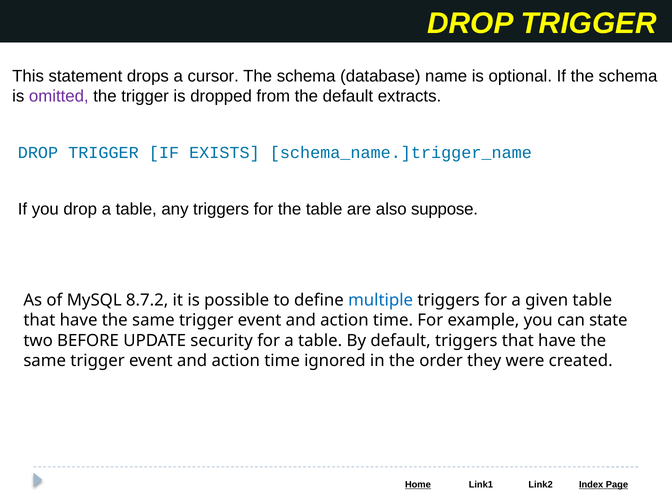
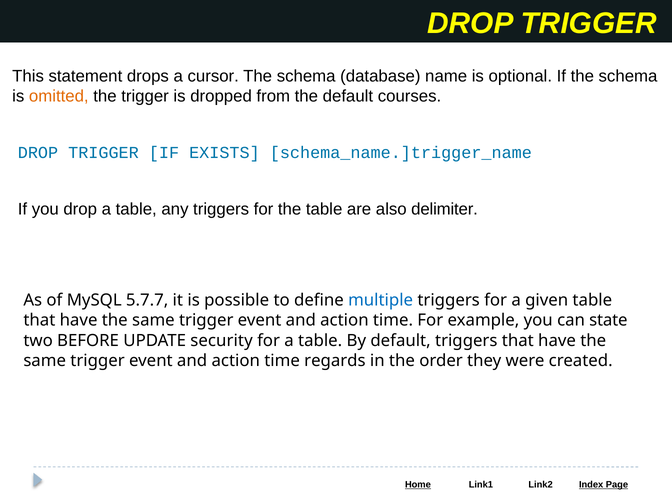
omitted colour: purple -> orange (59, 96)
extracts: extracts -> courses (409, 96)
suppose: suppose -> delimiter (445, 209)
8.7.2: 8.7.2 -> 5.7.7 (147, 300)
ignored: ignored -> regards (335, 361)
